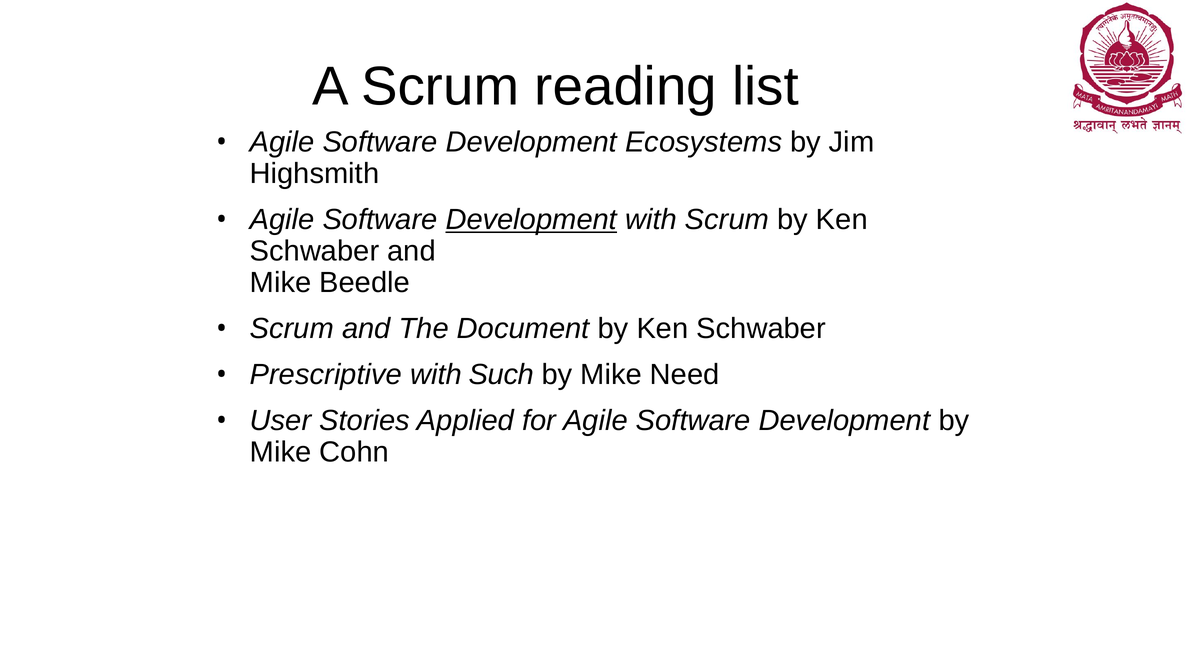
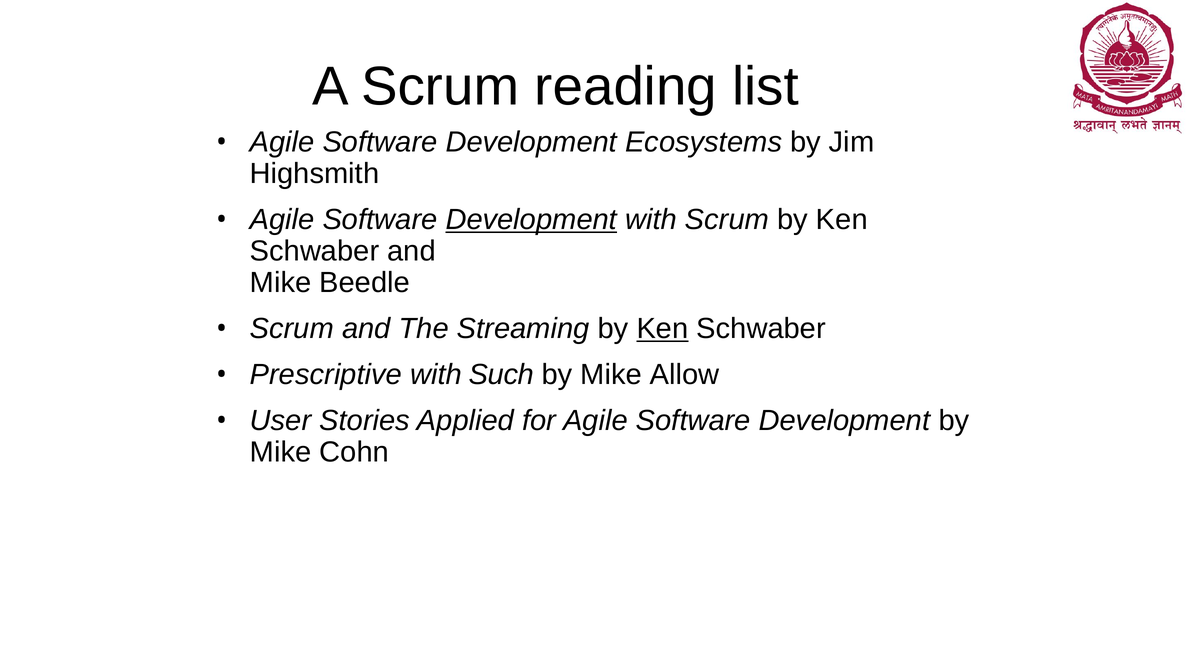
Document: Document -> Streaming (523, 329)
Ken underline: none -> present (662, 329)
Need: Need -> Allow (685, 375)
